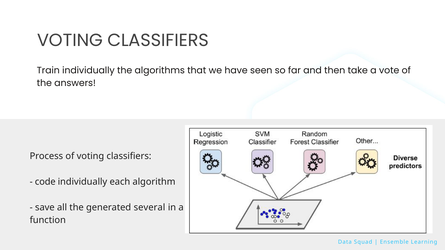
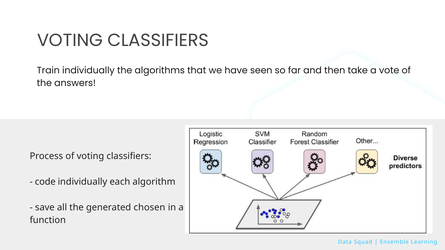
several: several -> chosen (149, 208)
